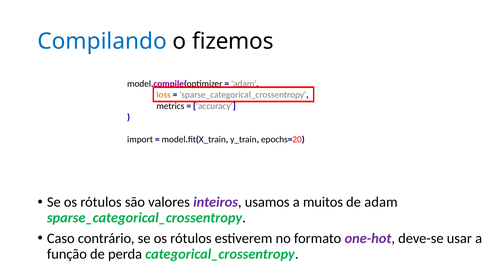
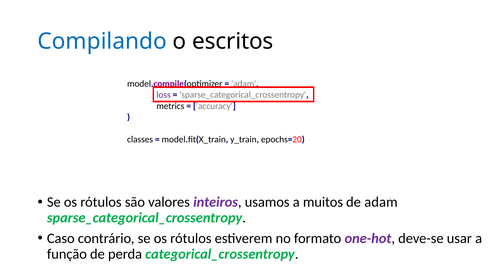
fizemos: fizemos -> escritos (233, 41)
loss colour: orange -> purple (164, 95)
import: import -> classes (140, 139)
